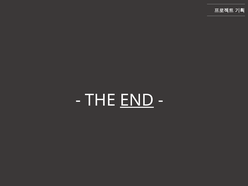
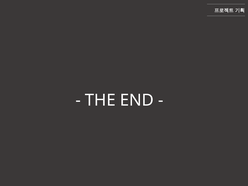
END underline: present -> none (137, 100)
